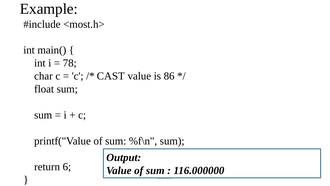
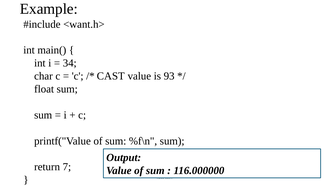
<most.h>: <most.h> -> <want.h> (84, 24)
78: 78 -> 34 (70, 63)
86: 86 -> 93 (169, 76)
6: 6 -> 7 (67, 167)
